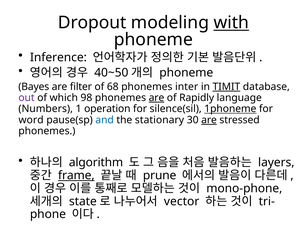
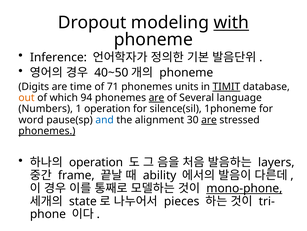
Bayes: Bayes -> Digits (34, 86)
filter: filter -> time (81, 86)
68: 68 -> 71 (113, 86)
inter: inter -> units (187, 86)
out colour: purple -> orange (27, 97)
98: 98 -> 94 (86, 97)
Rapidly: Rapidly -> Several (197, 97)
1phoneme underline: present -> none (230, 108)
stationary: stationary -> alignment (159, 120)
phonemes underline: none -> present (47, 131)
algorithm: algorithm -> operation (96, 162)
frame underline: present -> none (76, 175)
prune: prune -> ability (160, 175)
mono-phone underline: none -> present (244, 188)
vector: vector -> pieces (182, 201)
